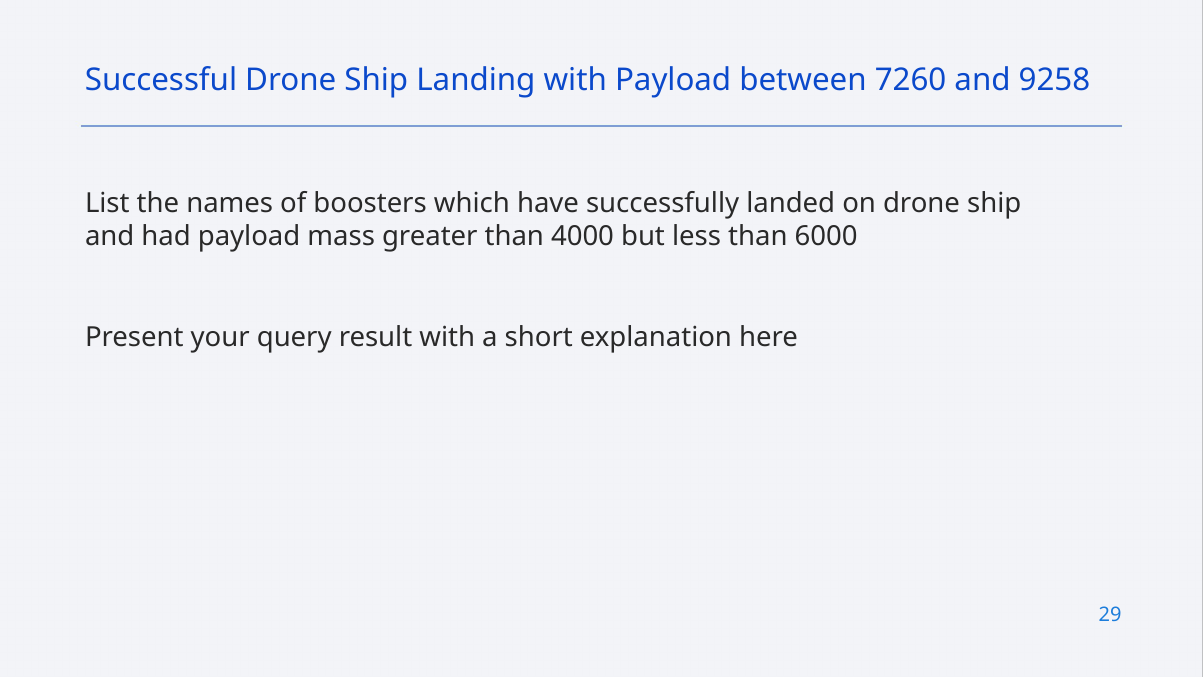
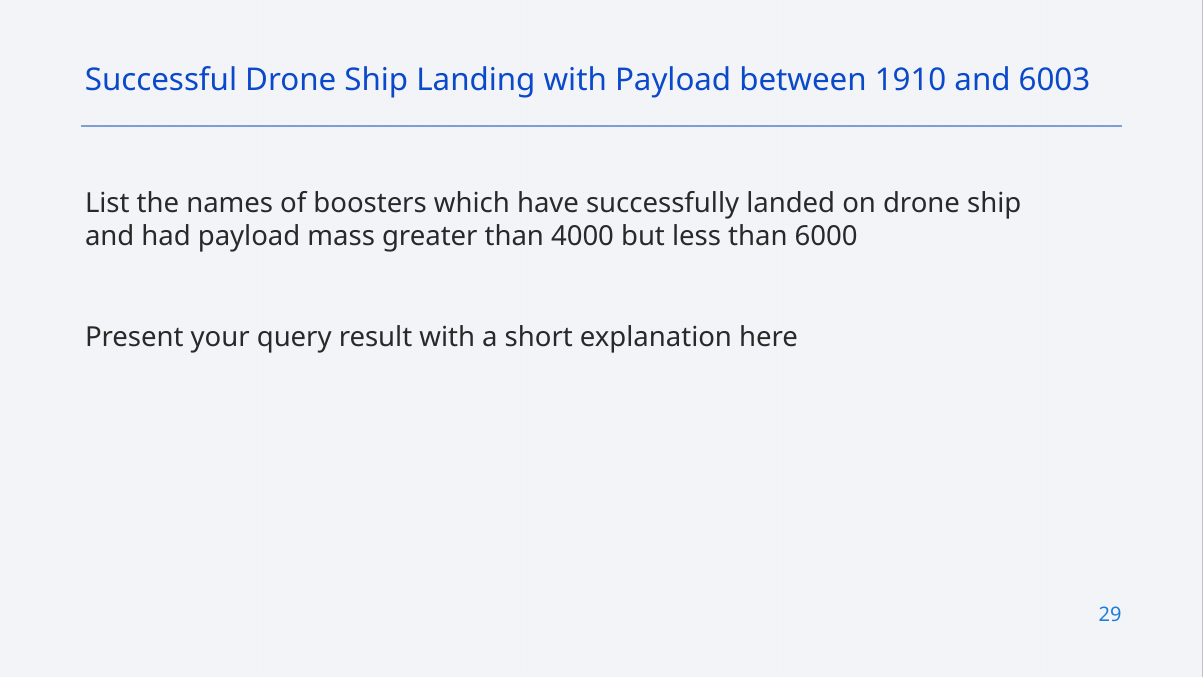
7260: 7260 -> 1910 (911, 80)
9258: 9258 -> 6003 (1054, 80)
